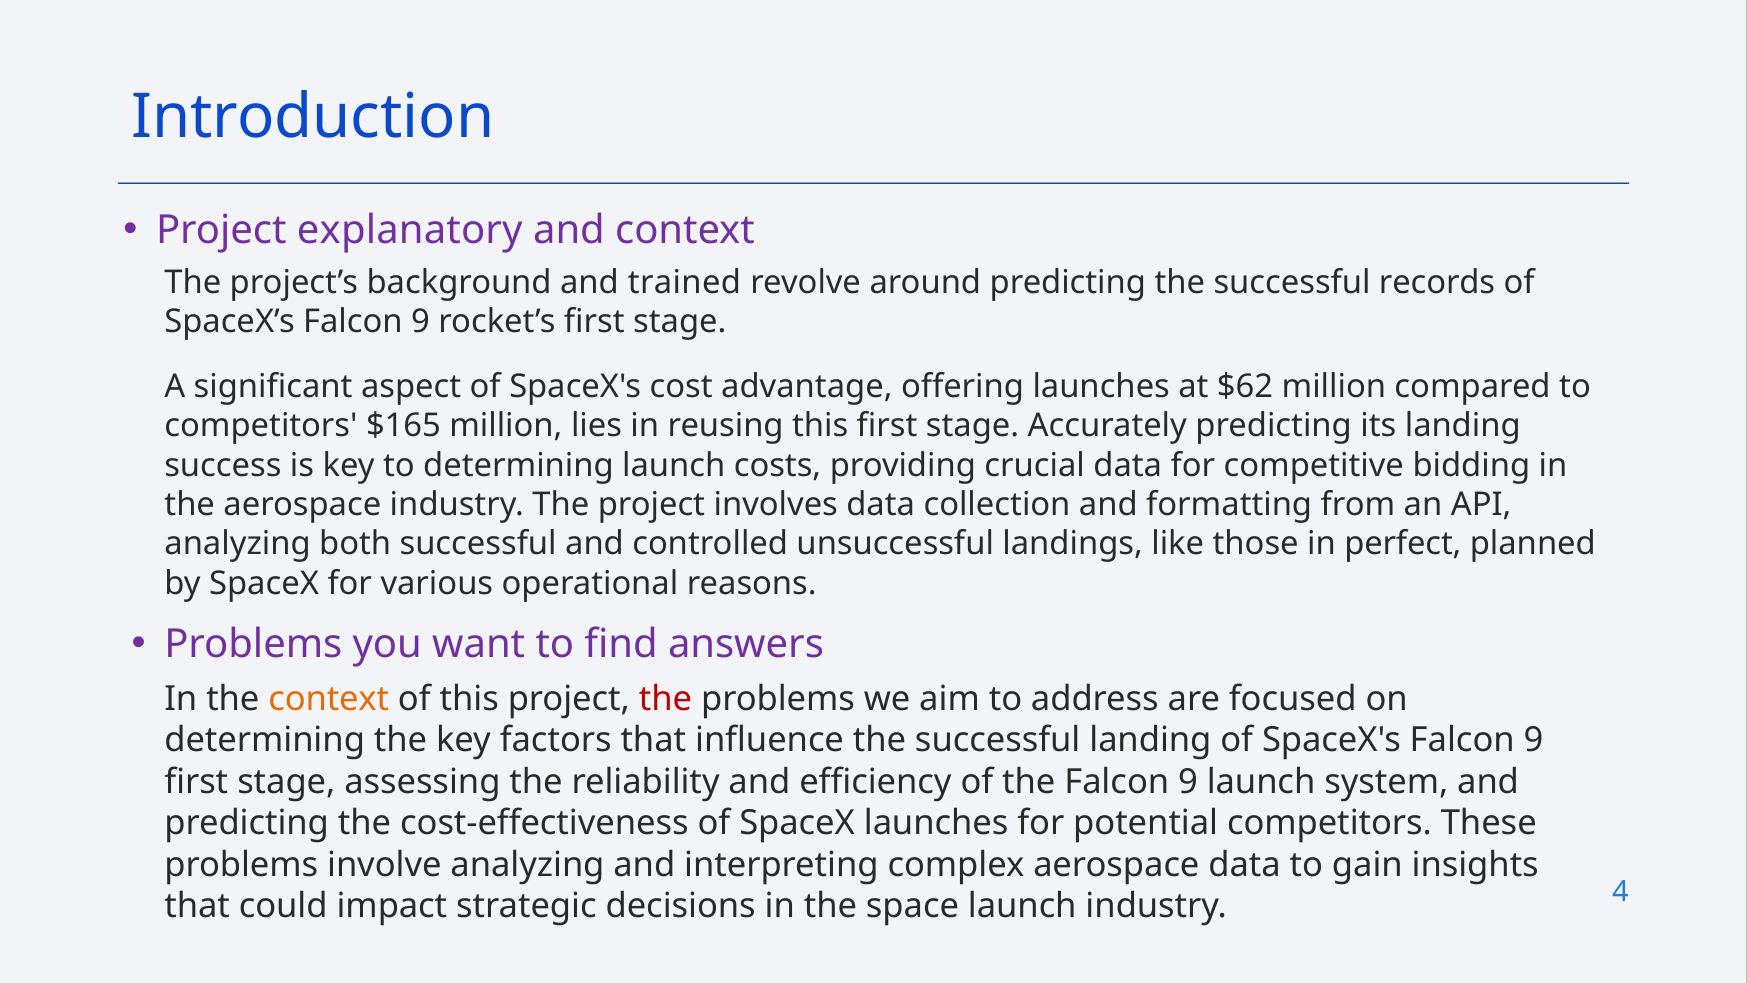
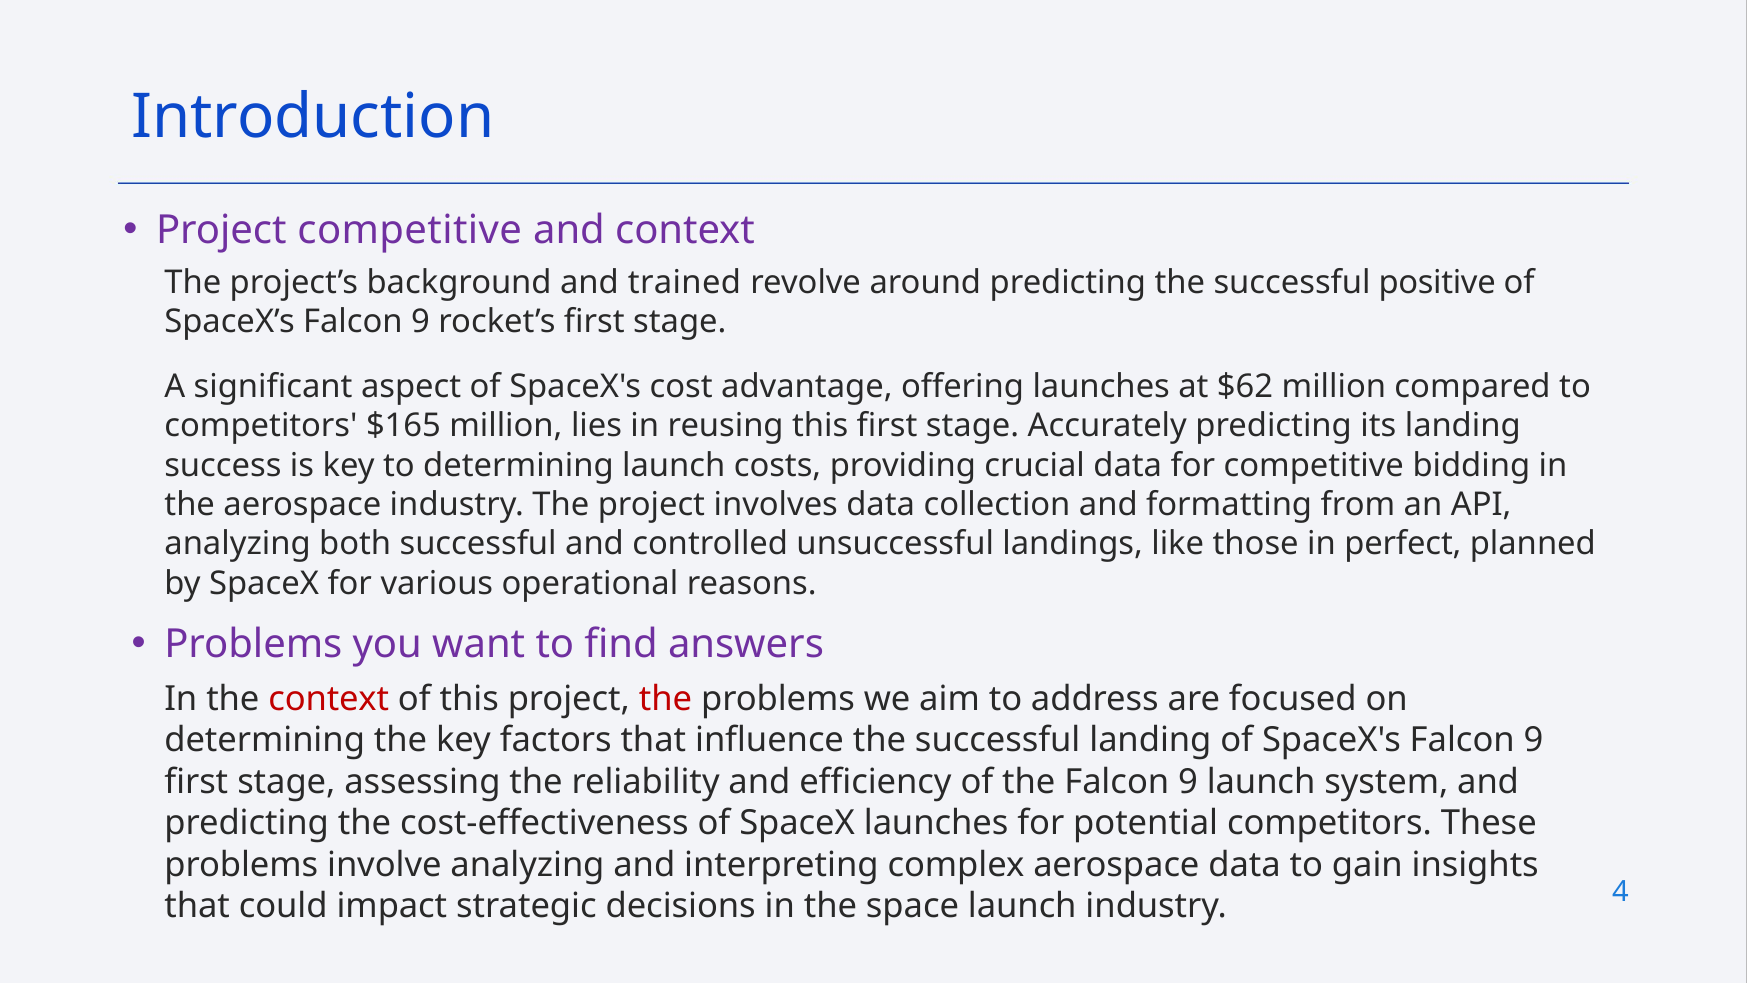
Project explanatory: explanatory -> competitive (410, 230)
records: records -> positive (1437, 283)
context colour: orange -> red (329, 699)
